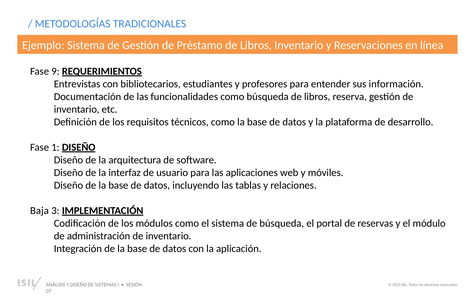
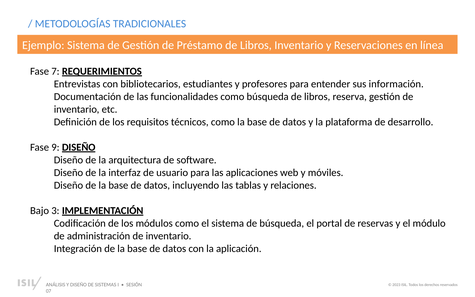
9: 9 -> 7 (55, 71)
1: 1 -> 9 (55, 147)
Baja: Baja -> Bajo (40, 211)
